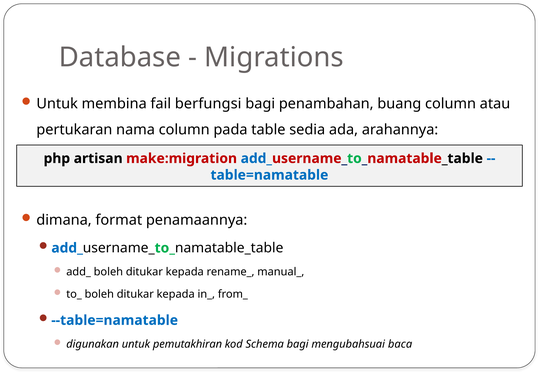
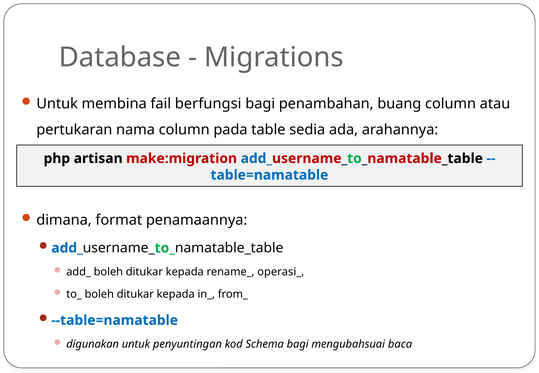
manual_: manual_ -> operasi_ (281, 272)
pemutakhiran: pemutakhiran -> penyuntingan (187, 344)
